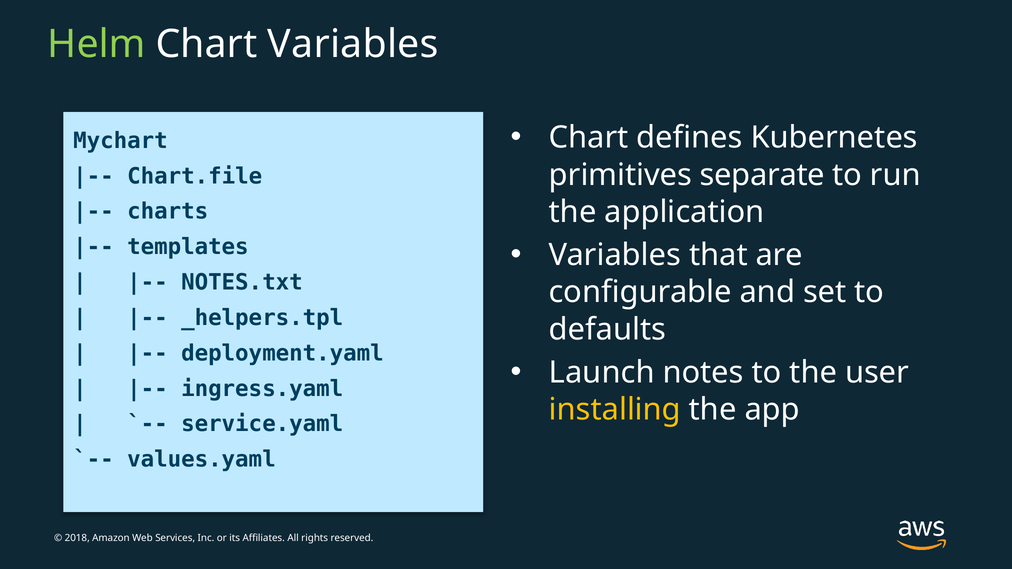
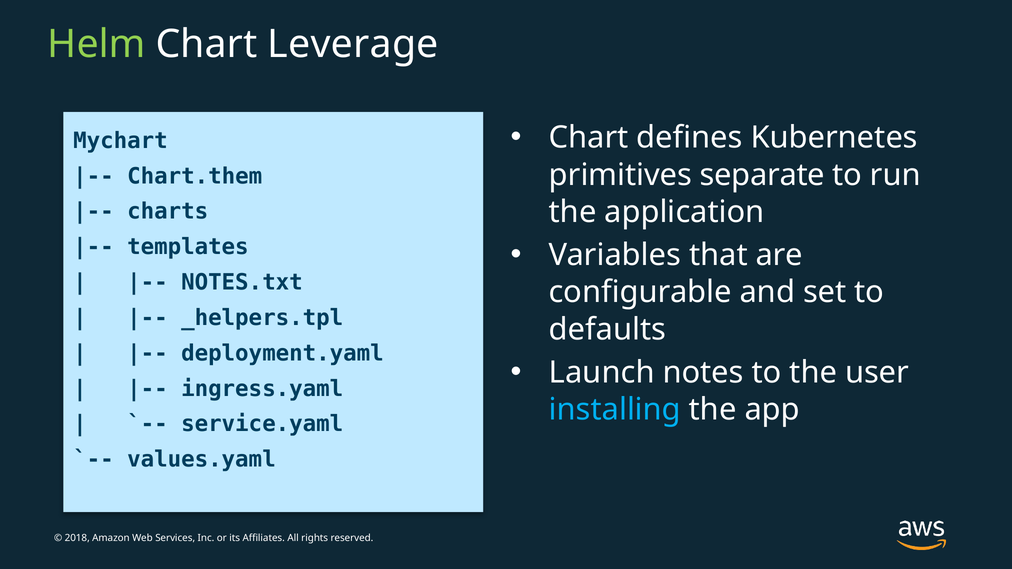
Chart Variables: Variables -> Leverage (353, 44)
Chart.file: Chart.file -> Chart.them (195, 176)
installing colour: yellow -> light blue (615, 410)
